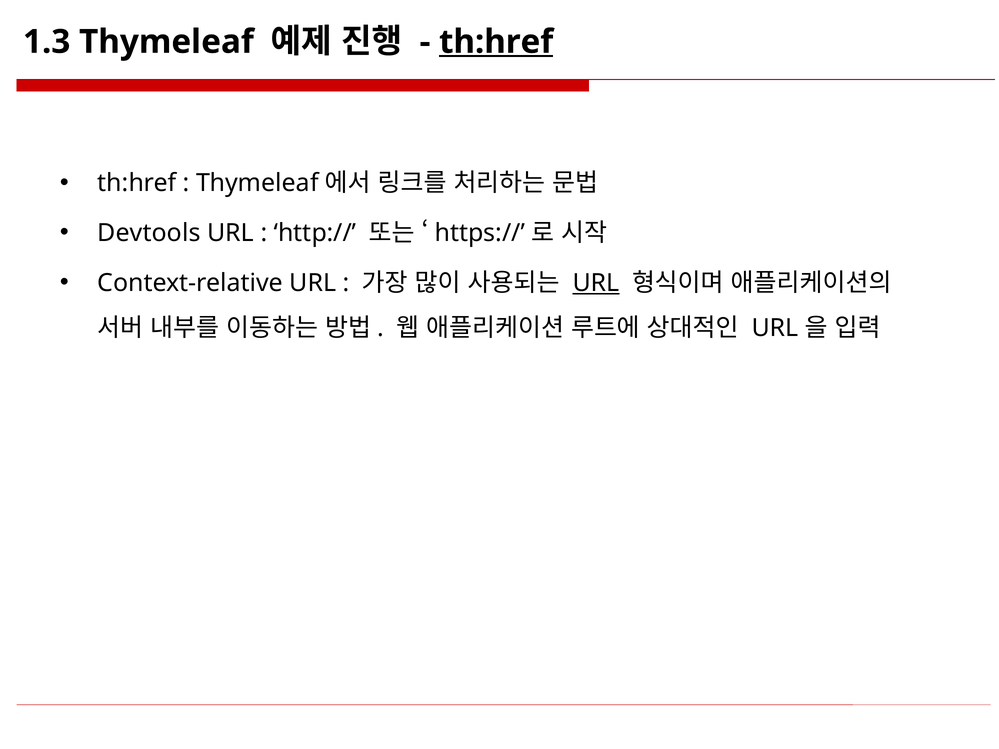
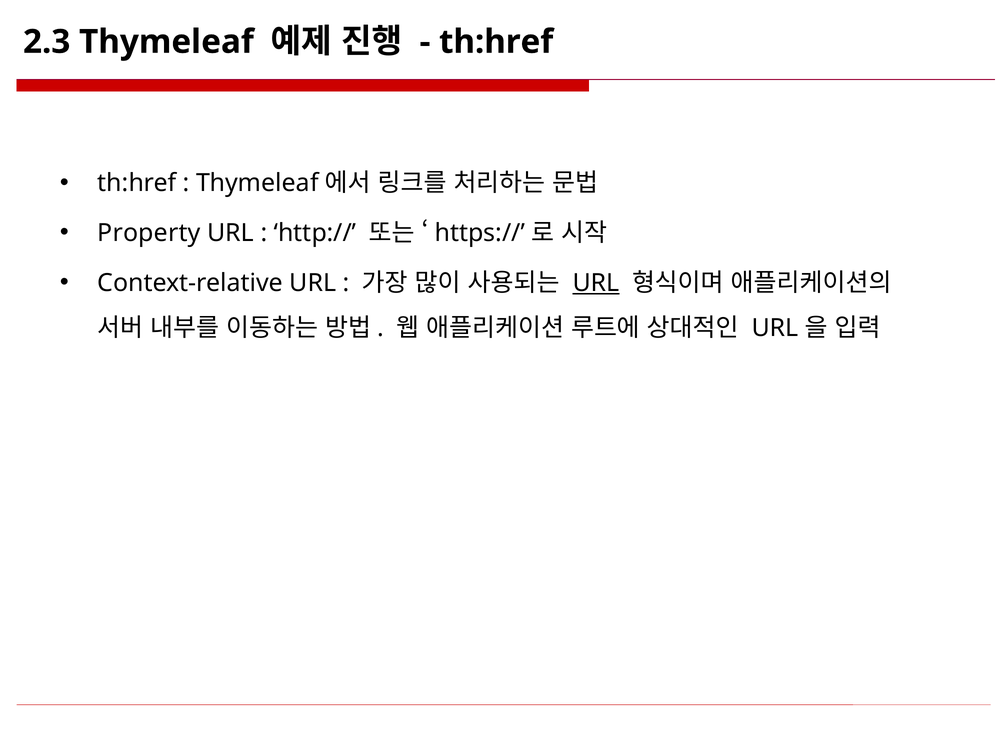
1.3: 1.3 -> 2.3 (47, 42)
th:href underline: present -> none (496, 42)
Devtools: Devtools -> Property (149, 233)
